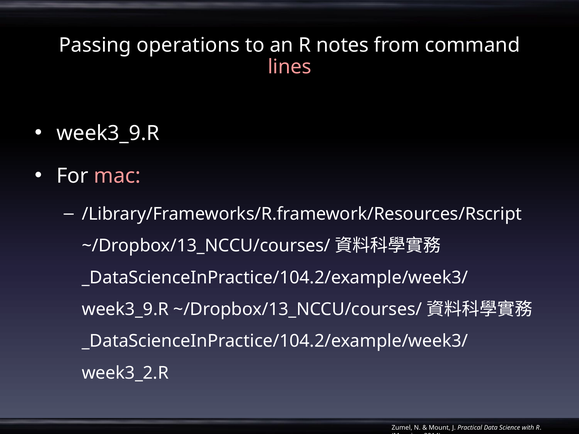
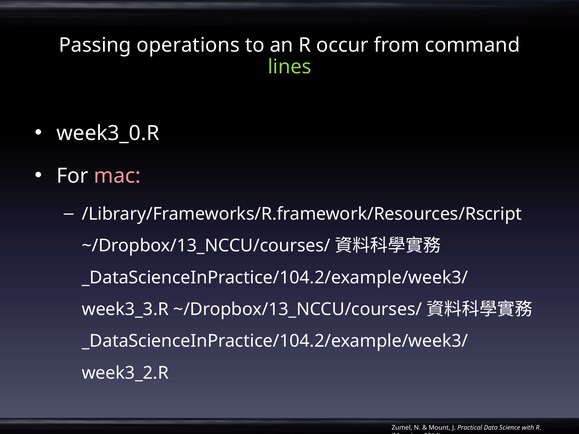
notes: notes -> occur (342, 45)
lines colour: pink -> light green (290, 67)
week3_9.R: week3_9.R -> week3_0.R (108, 133)
week3_9.R: week3_9.R -> week3_3.R (125, 309)
